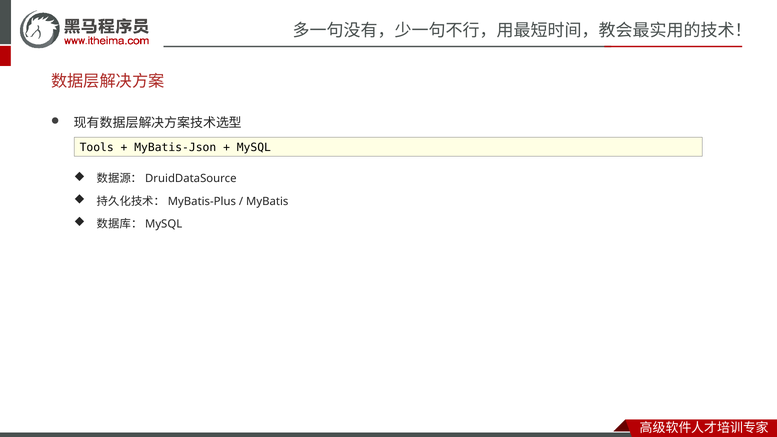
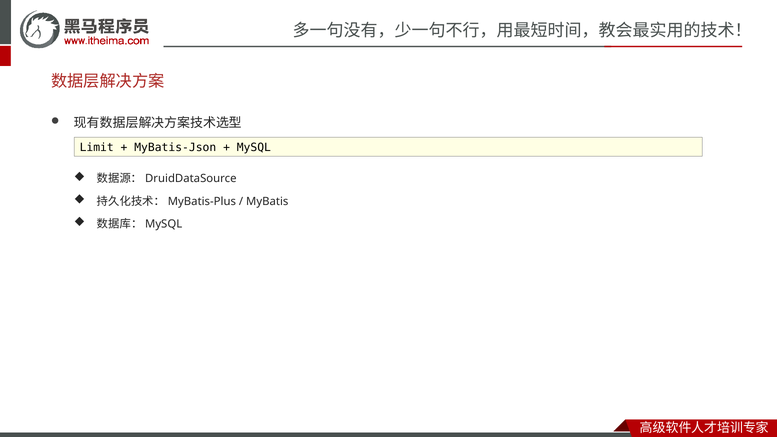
Tools: Tools -> Limit (97, 147)
